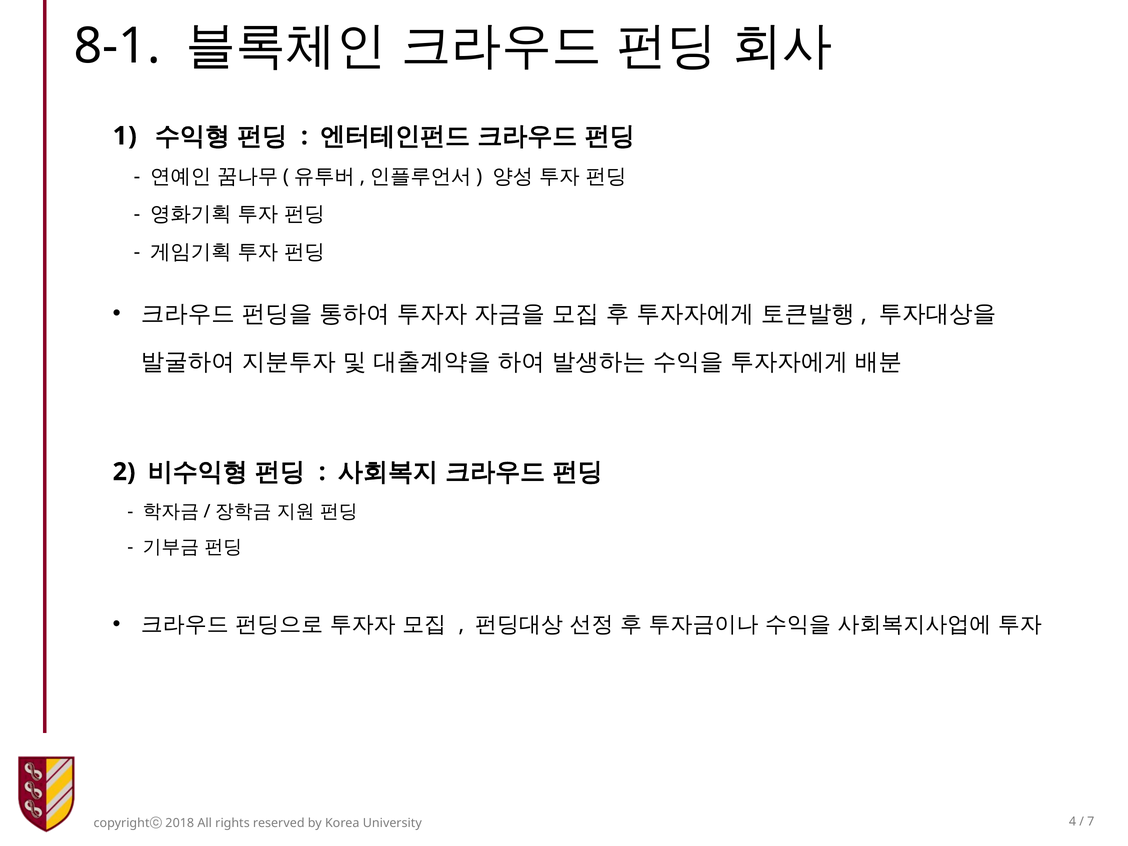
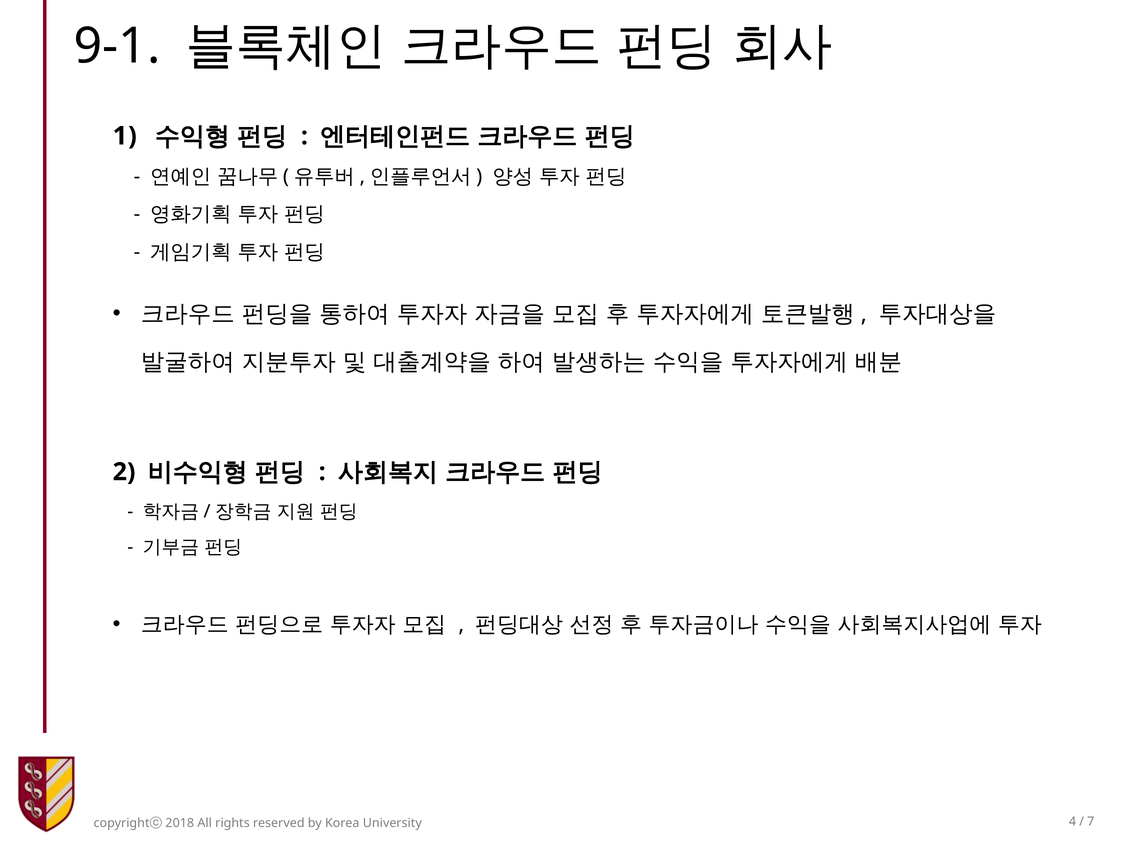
8-1: 8-1 -> 9-1 (117, 46)
